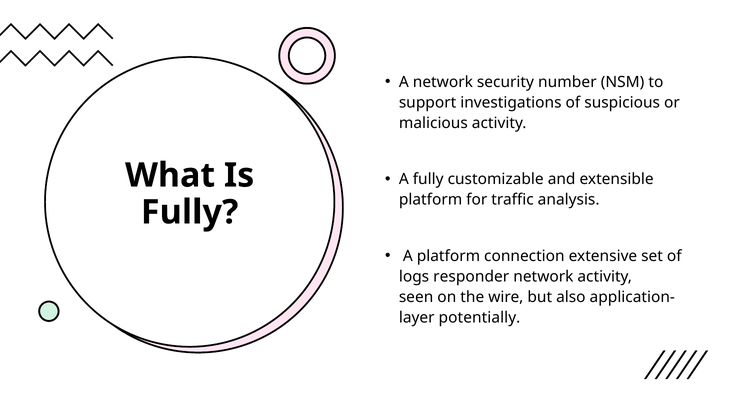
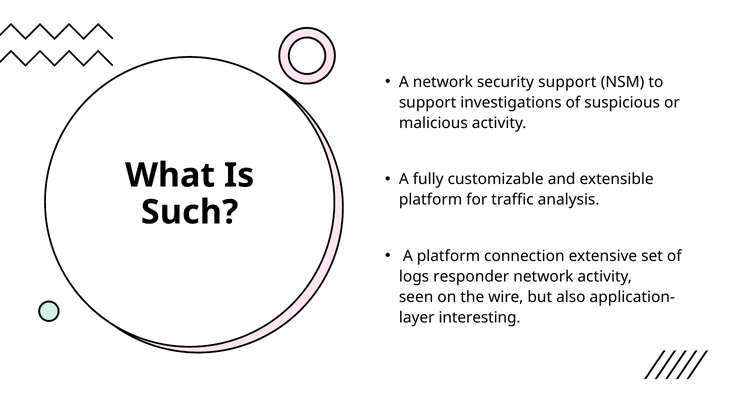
security number: number -> support (567, 82)
Fully: Fully -> Such (190, 212)
potentially: potentially -> interesting (480, 317)
